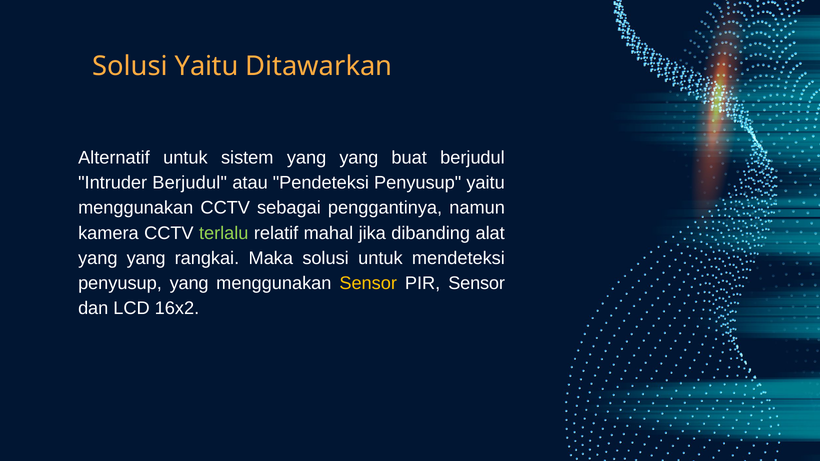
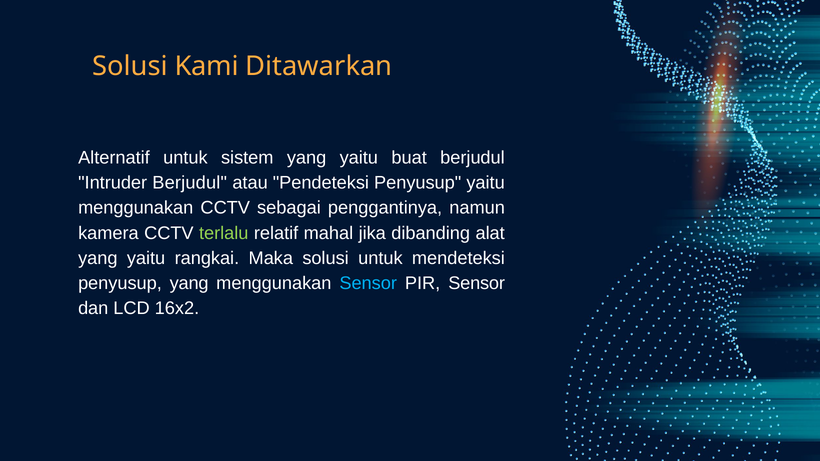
Solusi Yaitu: Yaitu -> Kami (207, 66)
sistem yang yang: yang -> yaitu (359, 158)
yang: yang -> yaitu (146, 258)
Sensor colour: yellow -> light blue (368, 283)
